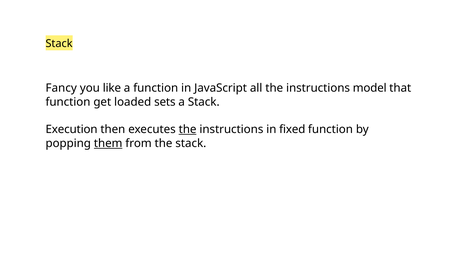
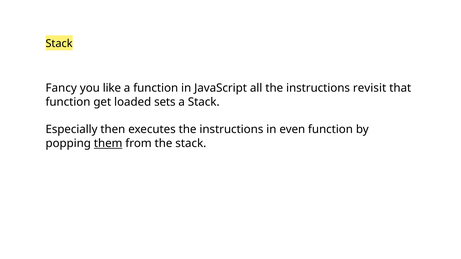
model: model -> revisit (370, 88)
Execution: Execution -> Especially (71, 130)
the underline: present -> none (188, 130)
fixed: fixed -> even (292, 130)
